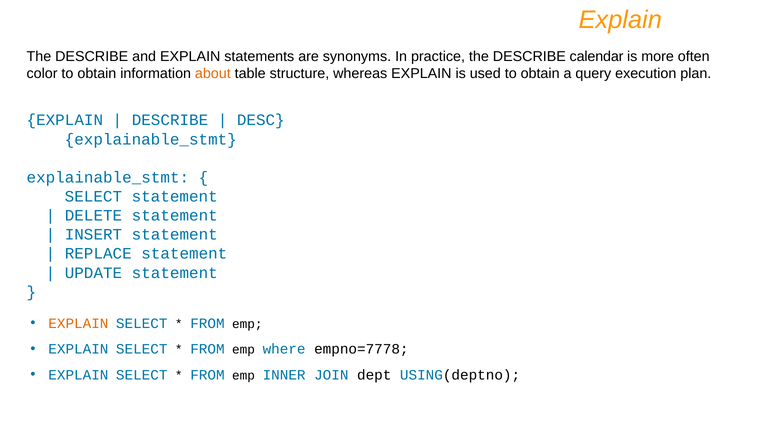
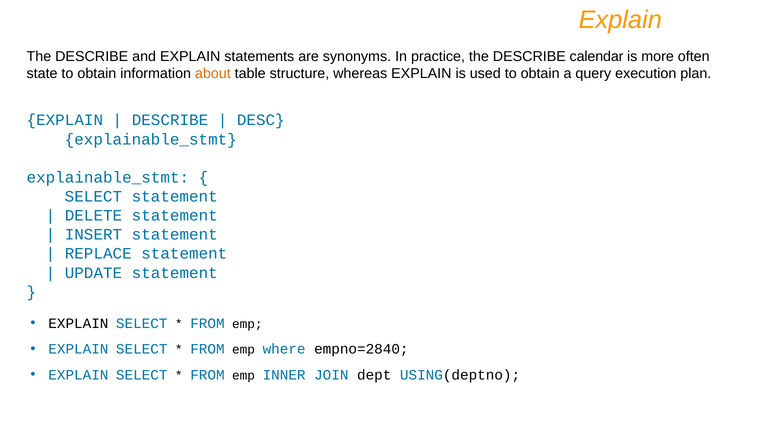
color: color -> state (42, 74)
EXPLAIN colour: orange -> black (78, 323)
empno=7778: empno=7778 -> empno=2840 (361, 349)
